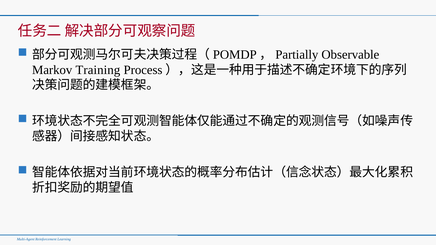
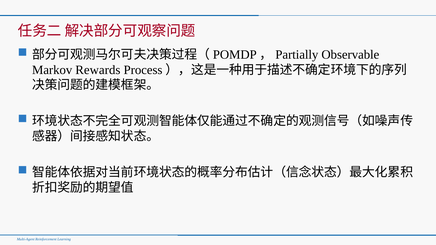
Training: Training -> Rewards (98, 70)
